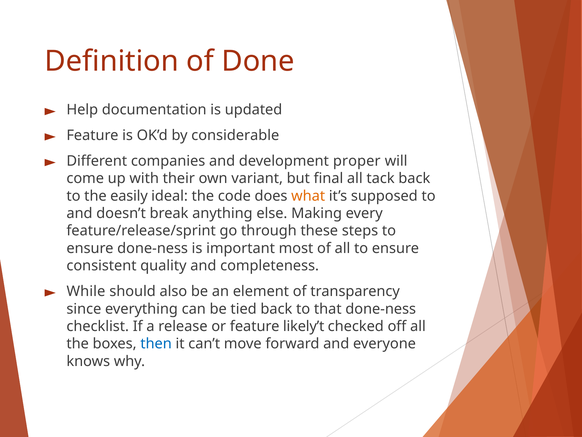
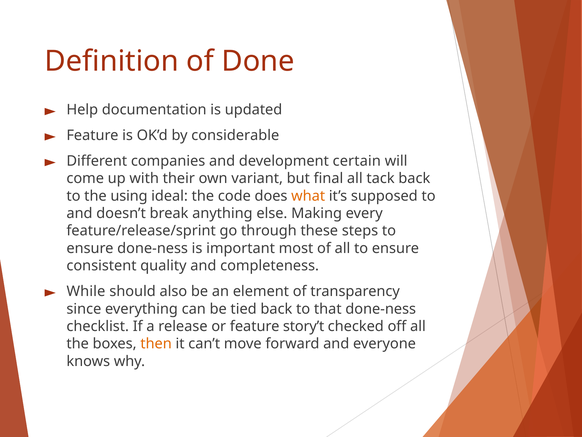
proper: proper -> certain (357, 161)
easily: easily -> using (129, 196)
likely’t: likely’t -> story’t (304, 326)
then colour: blue -> orange (156, 343)
